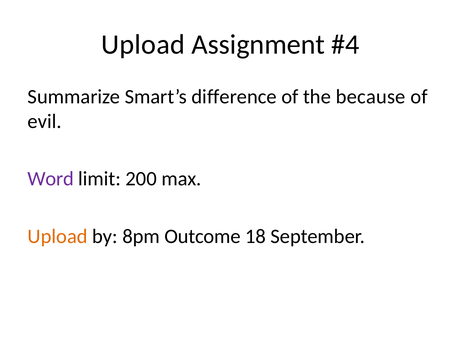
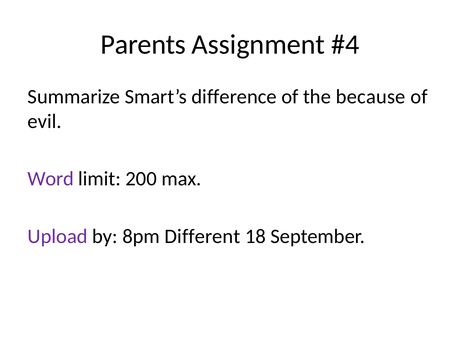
Upload: Upload -> Parents (143, 45)
Upload colour: orange -> purple (58, 236)
Outcome: Outcome -> Different (202, 236)
